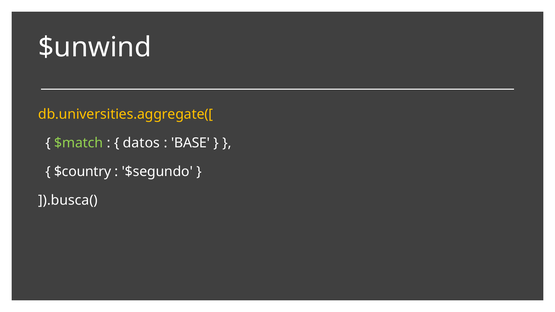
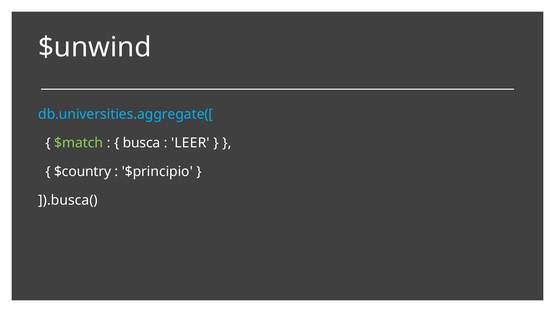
db.universities.aggregate([ colour: yellow -> light blue (126, 114)
datos: datos -> busca (142, 143)
BASE: BASE -> LEER (190, 143)
$segundo: $segundo -> $principio (157, 172)
